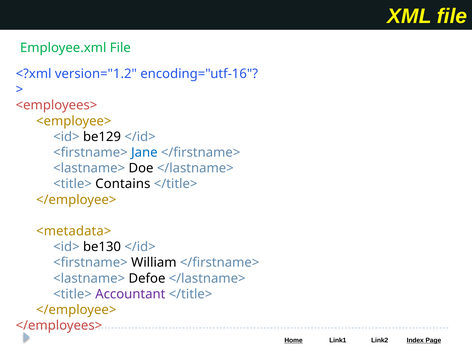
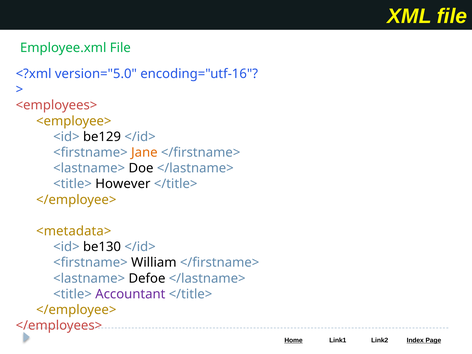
version="1.2: version="1.2 -> version="5.0 (96, 74)
Jane colour: blue -> orange (144, 152)
Contains: Contains -> However (123, 184)
